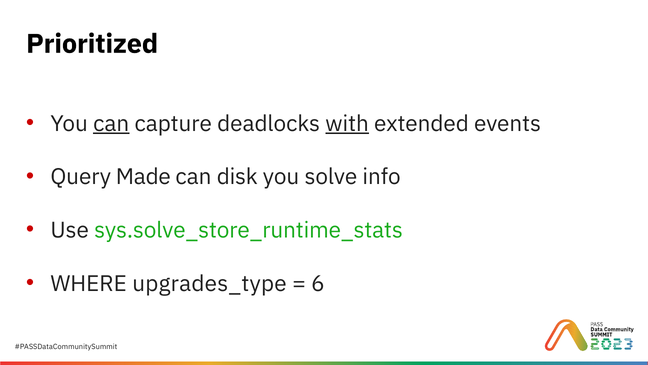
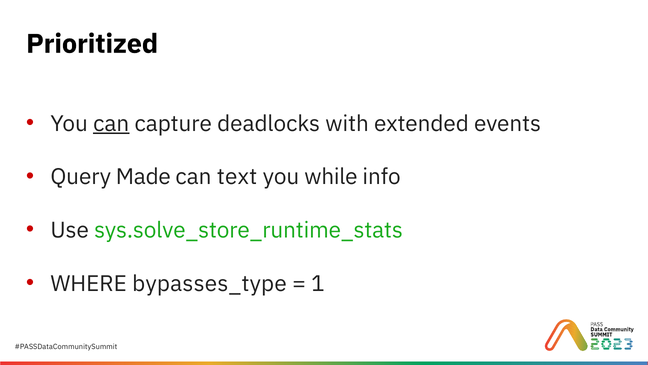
with underline: present -> none (347, 123)
disk: disk -> text (237, 176)
solve: solve -> while (331, 176)
upgrades_type: upgrades_type -> bypasses_type (209, 283)
6: 6 -> 1 (318, 283)
